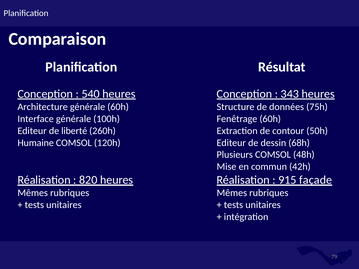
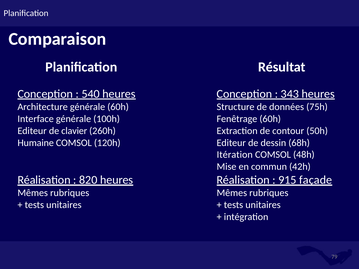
liberté: liberté -> clavier (74, 131)
Plusieurs: Plusieurs -> Itération (235, 155)
